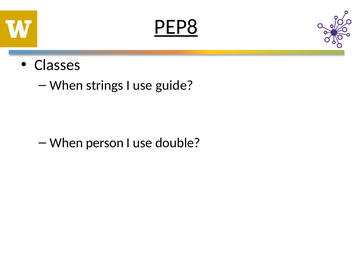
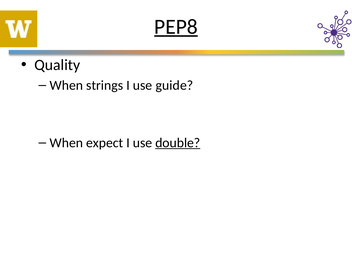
Classes: Classes -> Quality (57, 65)
person: person -> expect (105, 143)
double underline: none -> present (178, 143)
